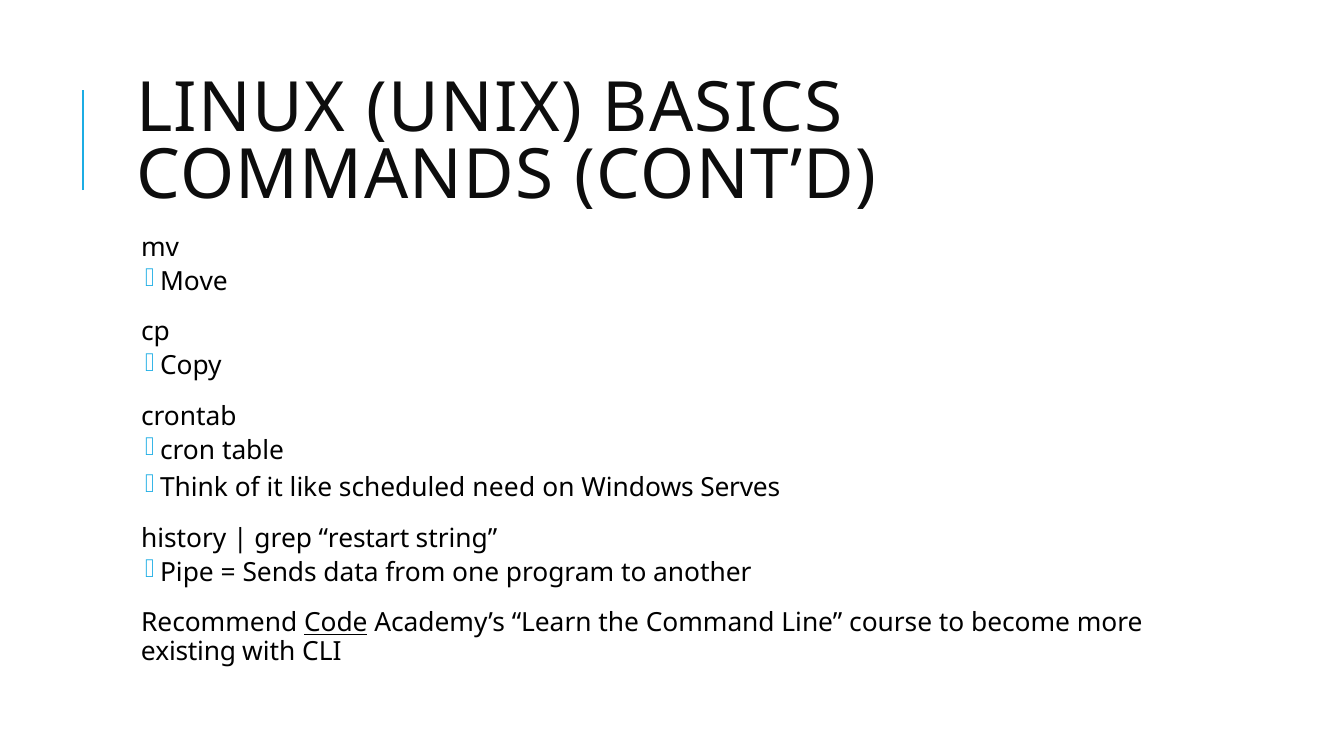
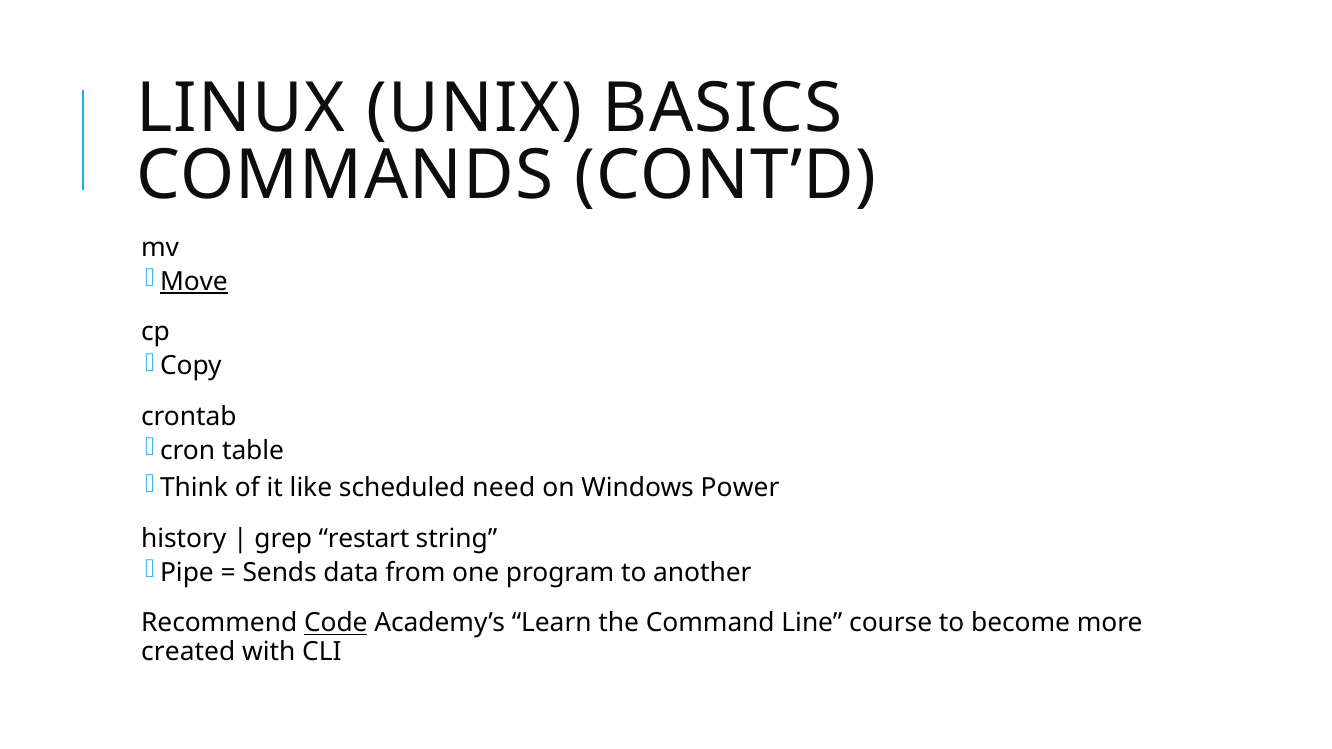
Move underline: none -> present (194, 282)
Serves: Serves -> Power (740, 488)
existing: existing -> created (188, 652)
